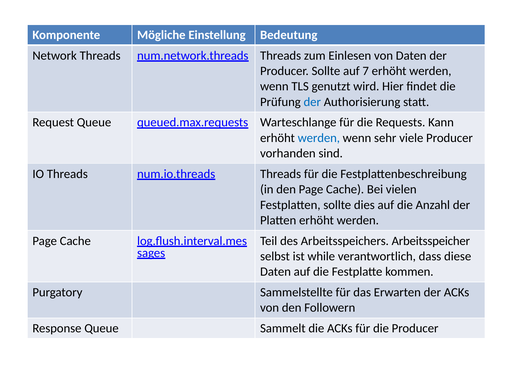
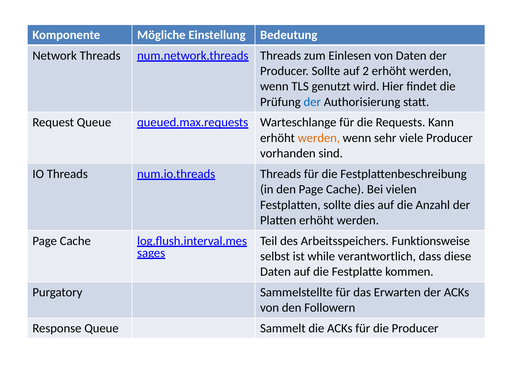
7: 7 -> 2 (366, 71)
werden colour: blue -> orange (319, 138)
Arbeitsspeicher: Arbeitsspeicher -> Funktionsweise (431, 241)
